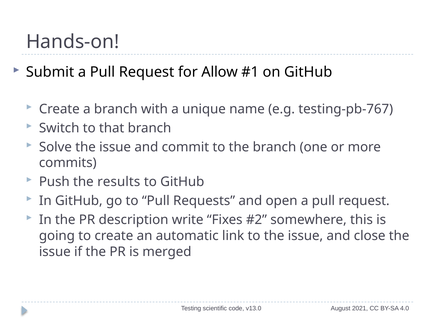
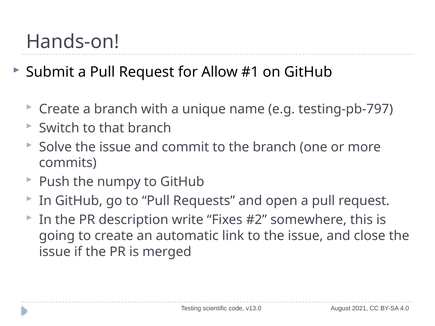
testing-pb-767: testing-pb-767 -> testing-pb-797 (346, 109)
results: results -> numpy (119, 182)
